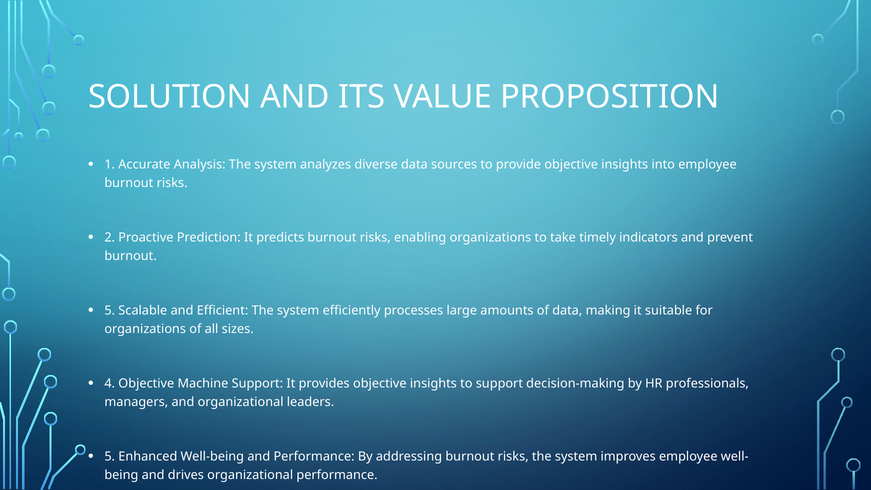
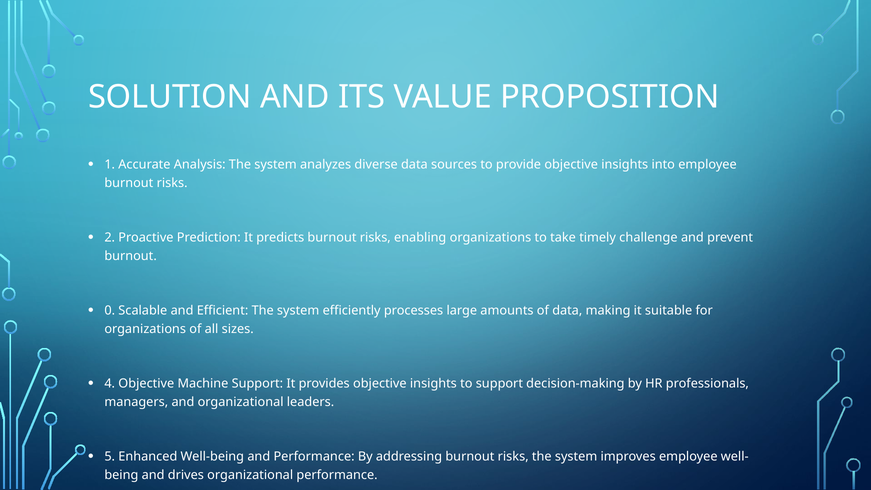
indicators: indicators -> challenge (648, 238)
5: 5 -> 0 (110, 311)
